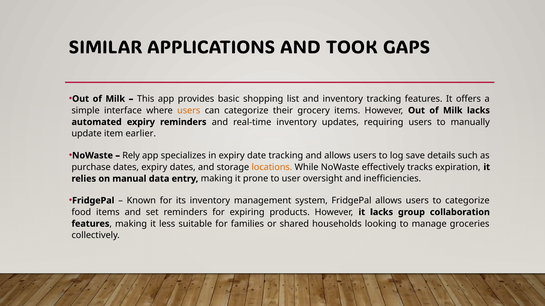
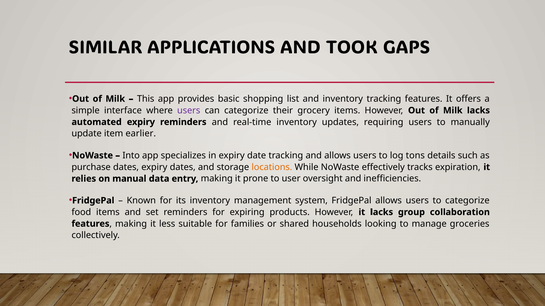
users colour: orange -> purple (189, 111)
Rely: Rely -> Into (131, 156)
save: save -> tons (415, 156)
